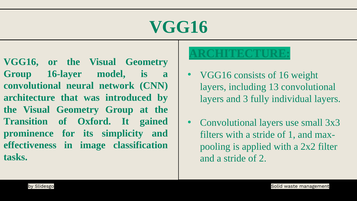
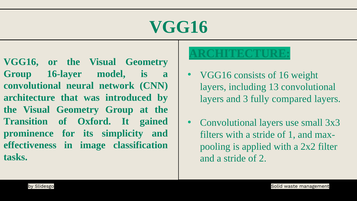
individual: individual -> compared (292, 99)
